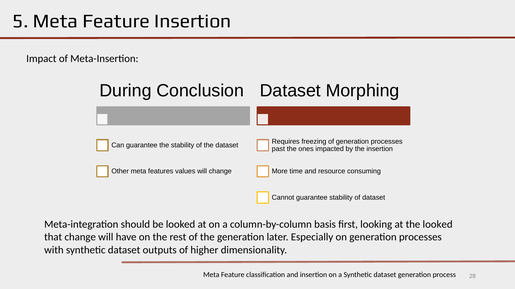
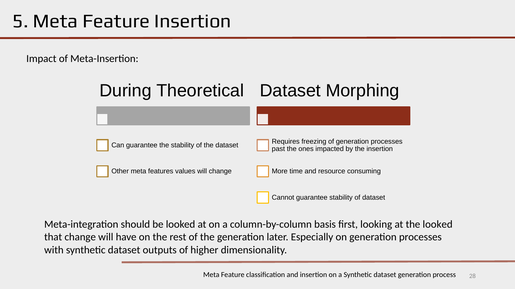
Conclusion: Conclusion -> Theoretical (200, 91)
